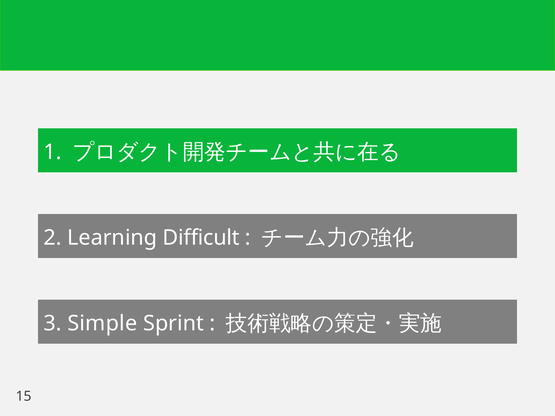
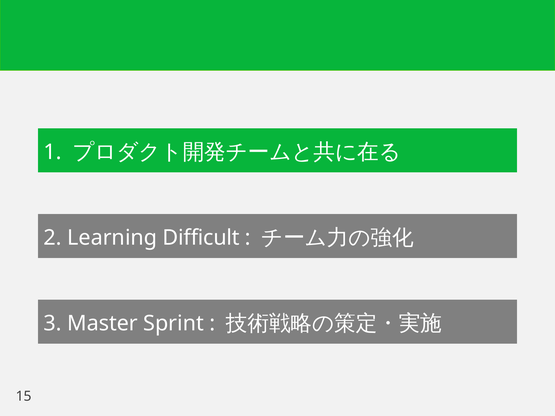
Simple: Simple -> Master (102, 323)
